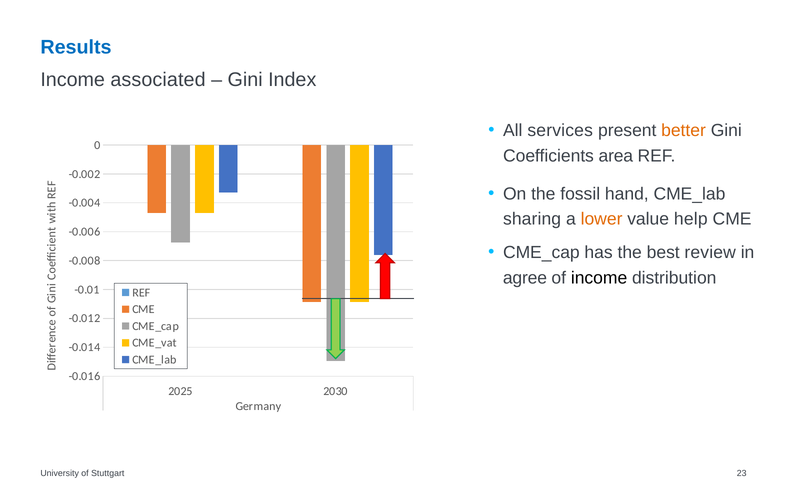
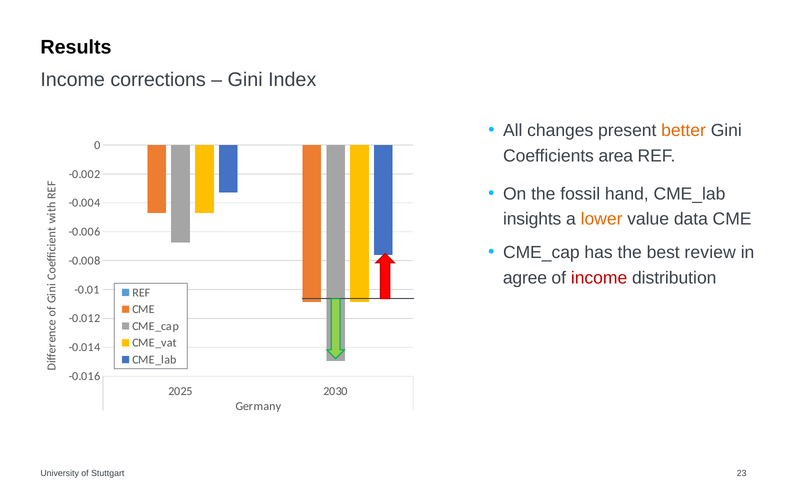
Results colour: blue -> black (76, 47)
associated: associated -> corrections (158, 80)
services: services -> changes (560, 131)
sharing: sharing -> insights (532, 219)
help: help -> data (691, 219)
income colour: black -> red (599, 278)
